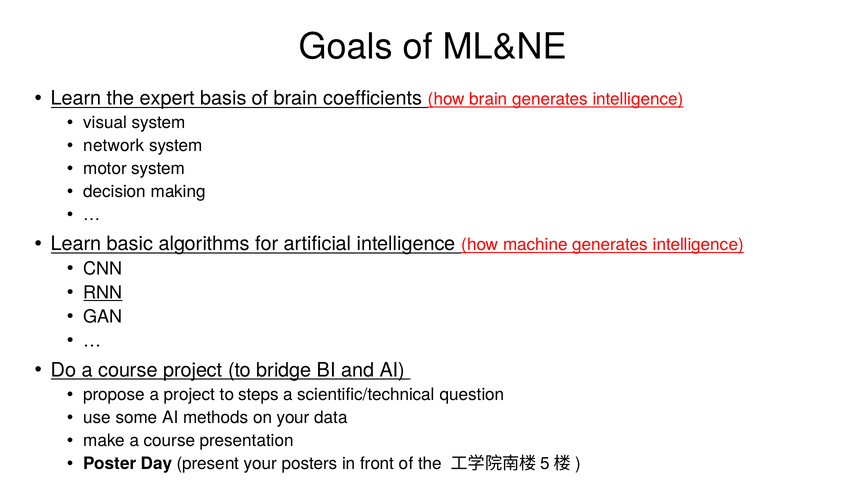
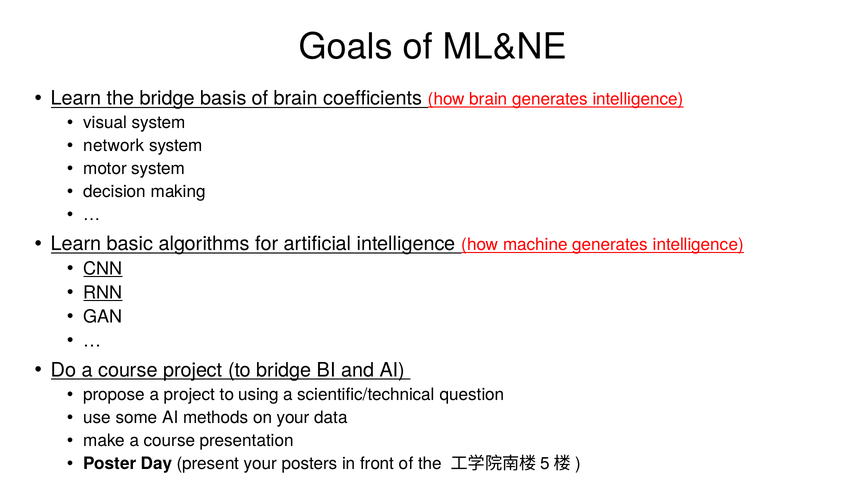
the expert: expert -> bridge (167, 98)
CNN underline: none -> present (103, 269)
steps: steps -> using (259, 395)
